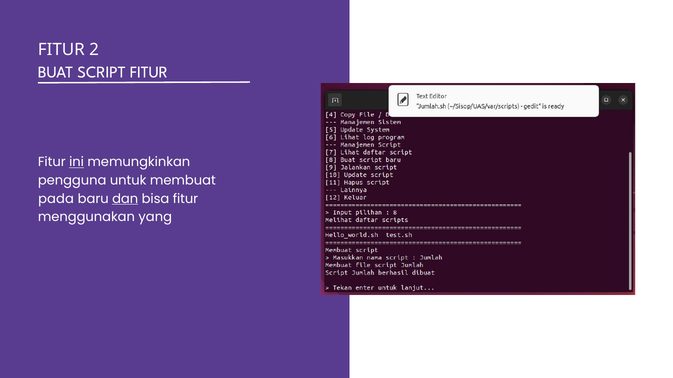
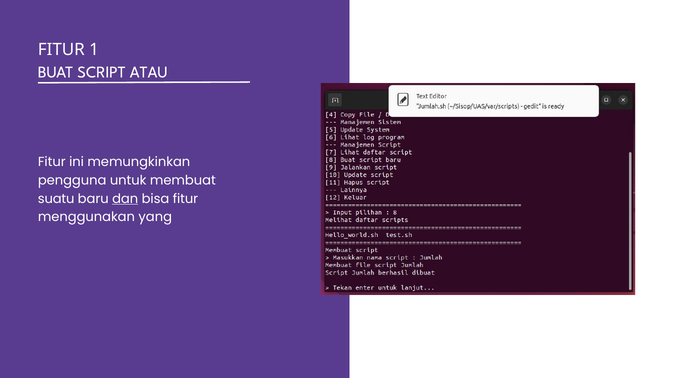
2: 2 -> 1 (94, 50)
SCRIPT FITUR: FITUR -> ATAU (149, 72)
ini underline: present -> none (77, 162)
pada: pada -> suatu (56, 199)
